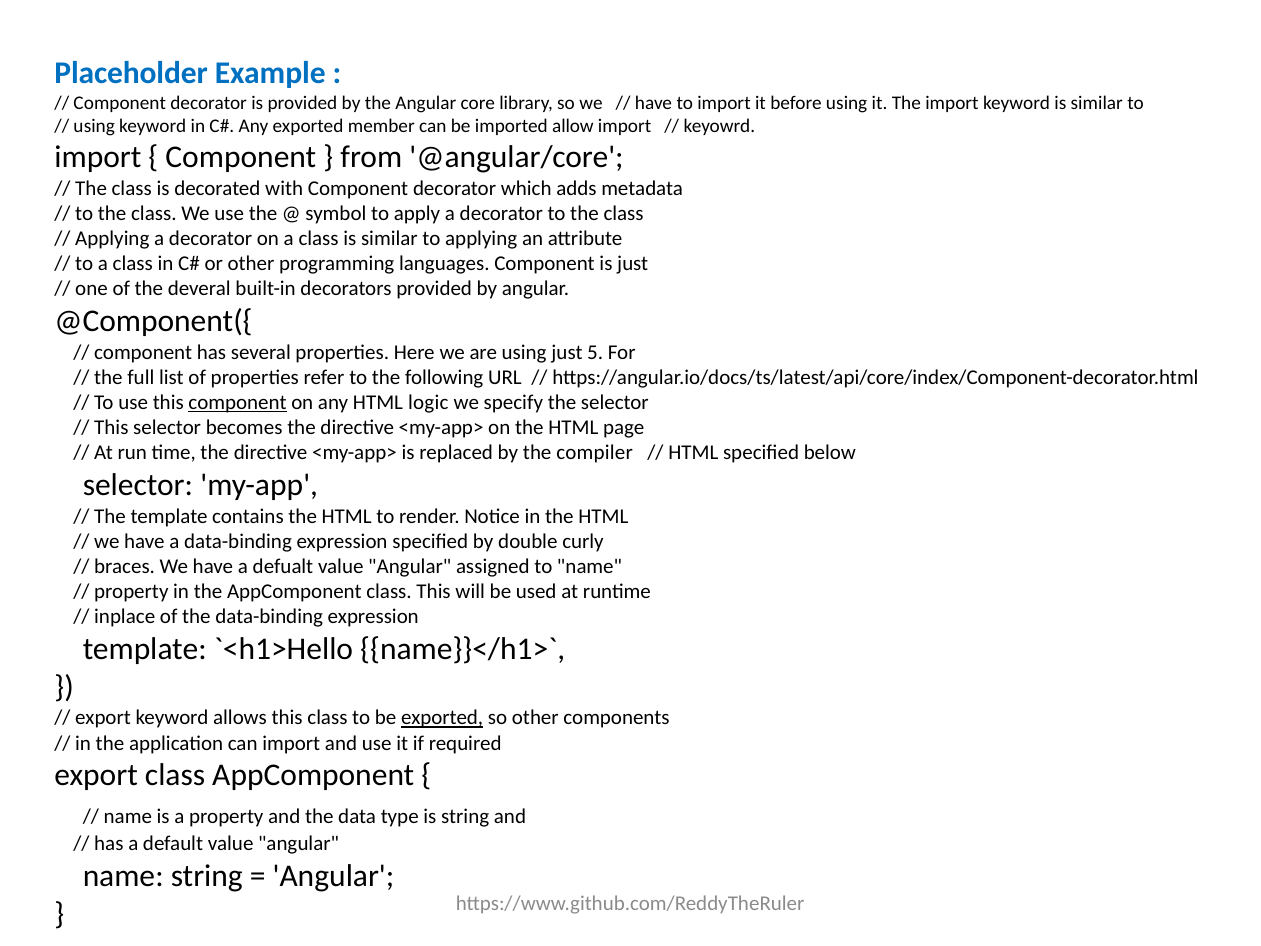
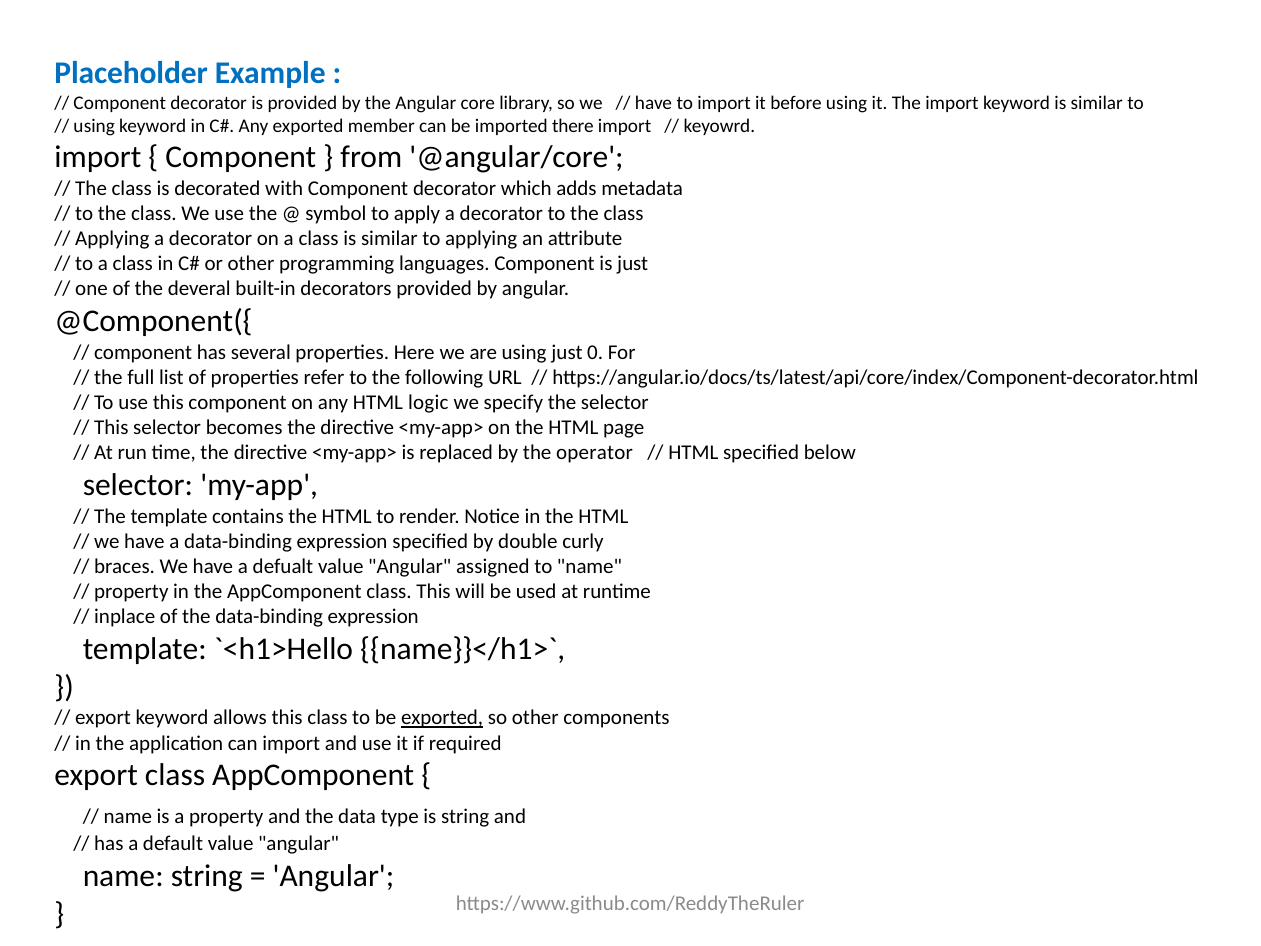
allow: allow -> there (573, 126)
5: 5 -> 0 (595, 352)
component underline: present -> none (238, 402)
compiler: compiler -> operator (595, 453)
